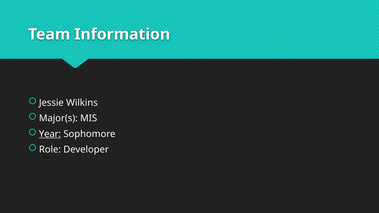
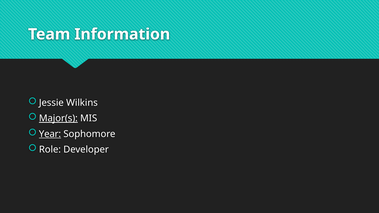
Major(s underline: none -> present (58, 118)
